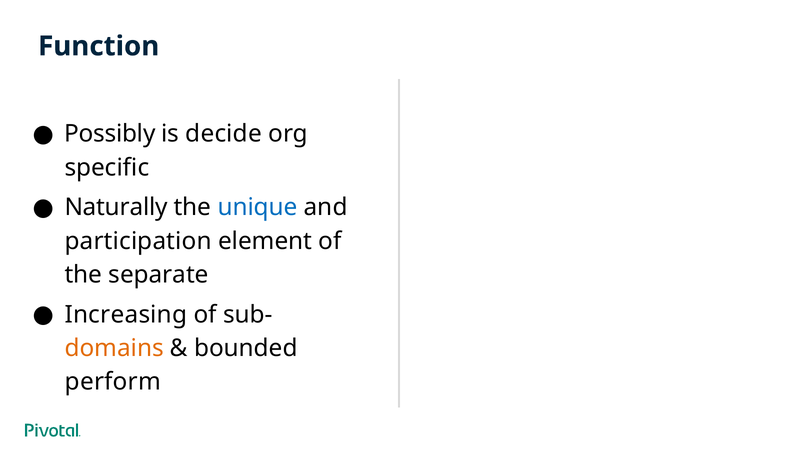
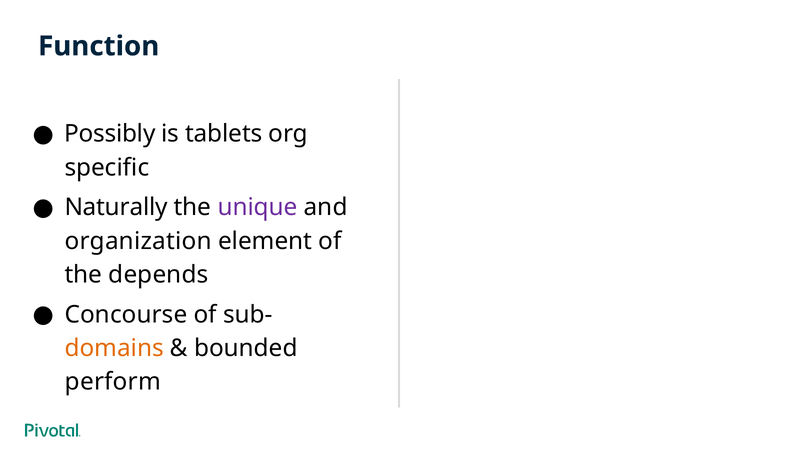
decide: decide -> tablets (224, 134)
unique colour: blue -> purple (258, 207)
participation: participation -> organization (138, 241)
separate: separate -> depends (158, 275)
Increasing: Increasing -> Concourse (126, 314)
